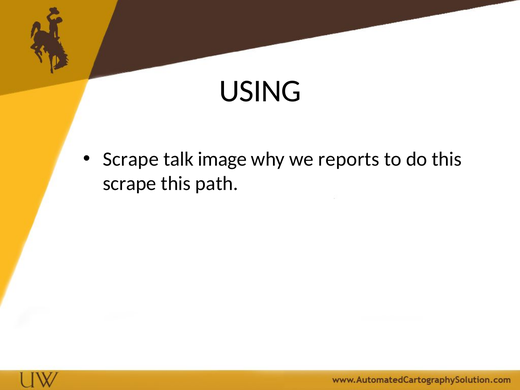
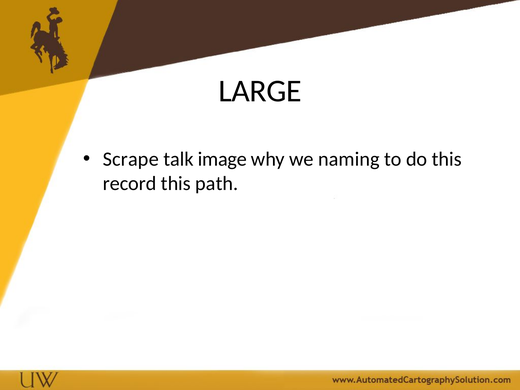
USING: USING -> LARGE (260, 91)
reports: reports -> naming (349, 159)
scrape: scrape -> record (130, 183)
